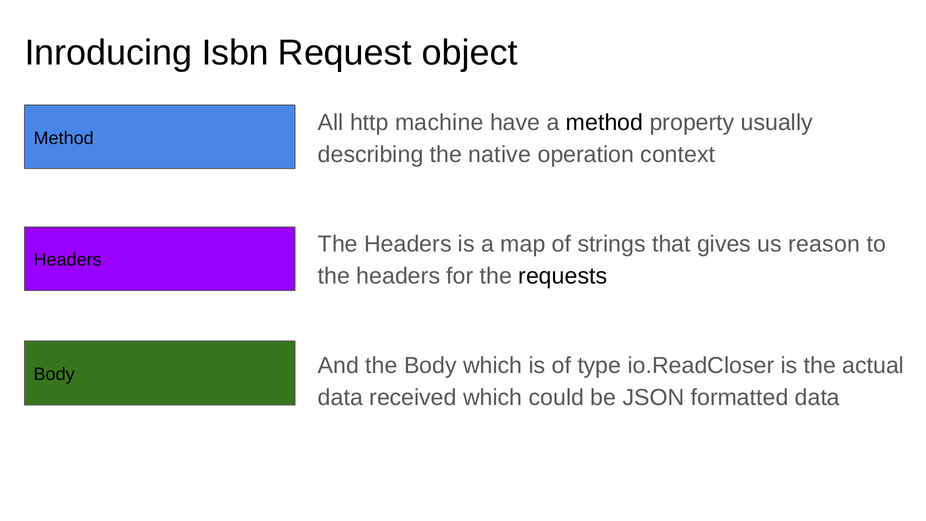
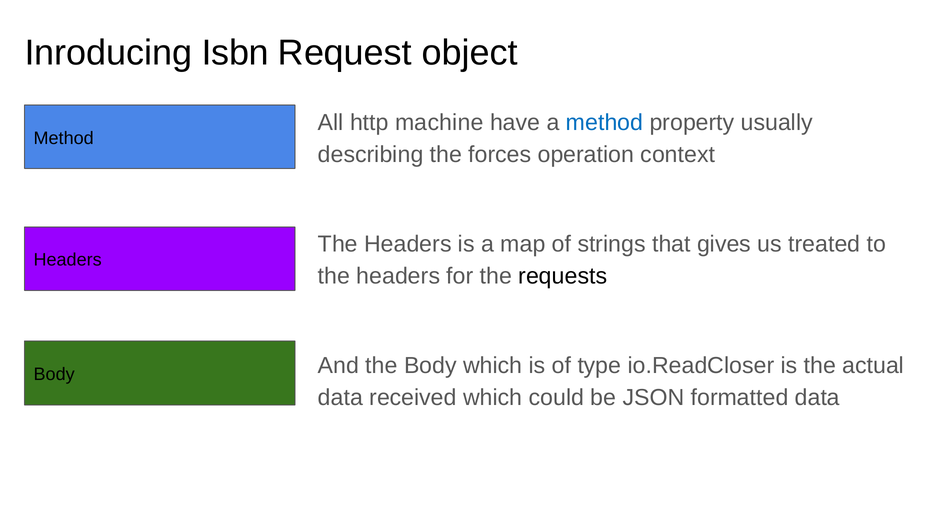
method colour: black -> blue (605, 122)
native: native -> forces (500, 154)
reason: reason -> treated (824, 244)
